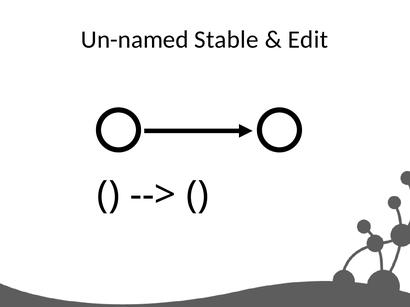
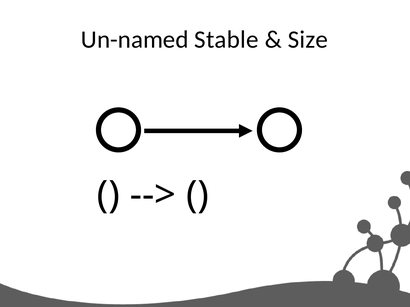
Edit: Edit -> Size (308, 40)
